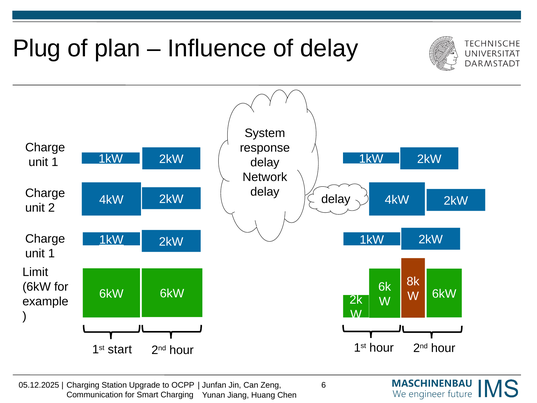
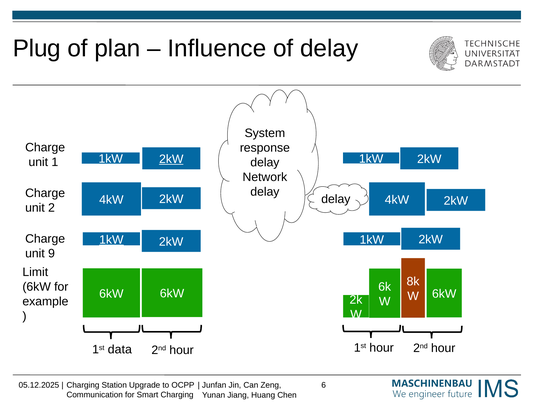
2kW underline: none -> present (171, 159)
1: 1 -> 9 (52, 253)
start: start -> data (120, 349)
